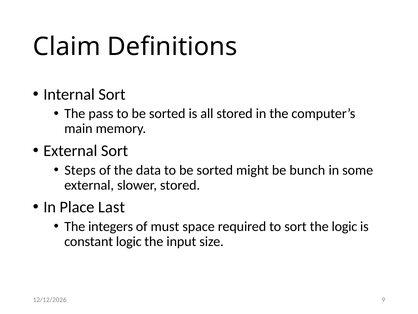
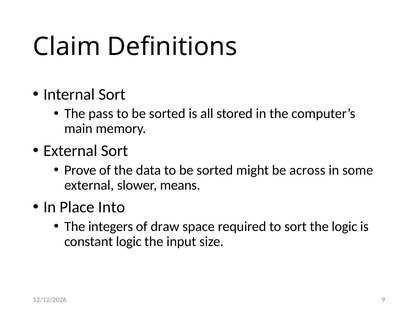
Steps: Steps -> Prove (80, 170)
bunch: bunch -> across (307, 170)
slower stored: stored -> means (180, 185)
Last: Last -> Into (112, 207)
must: must -> draw (165, 226)
